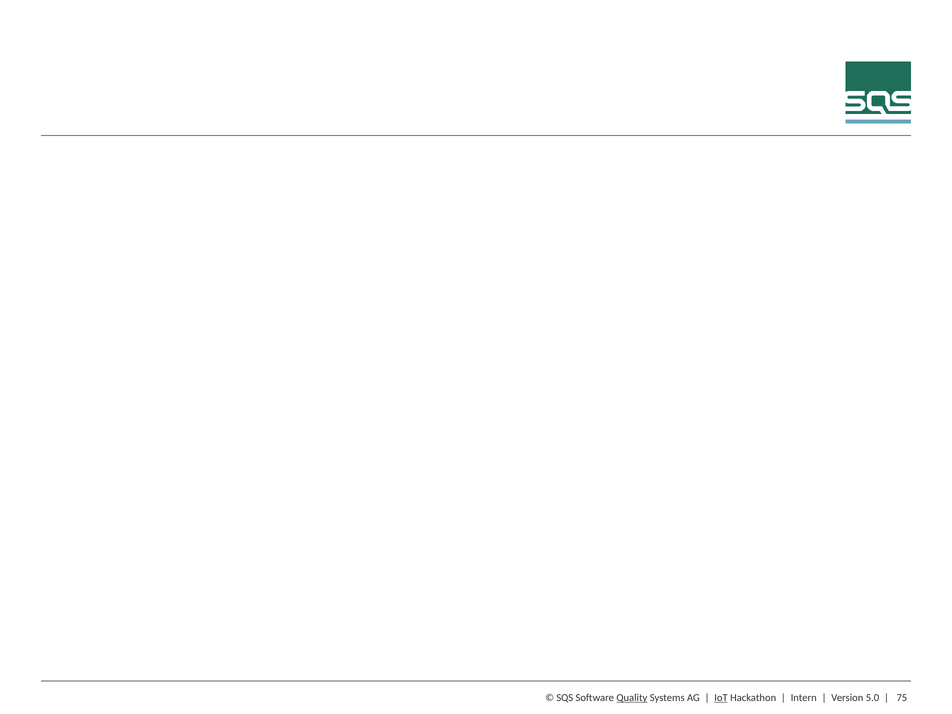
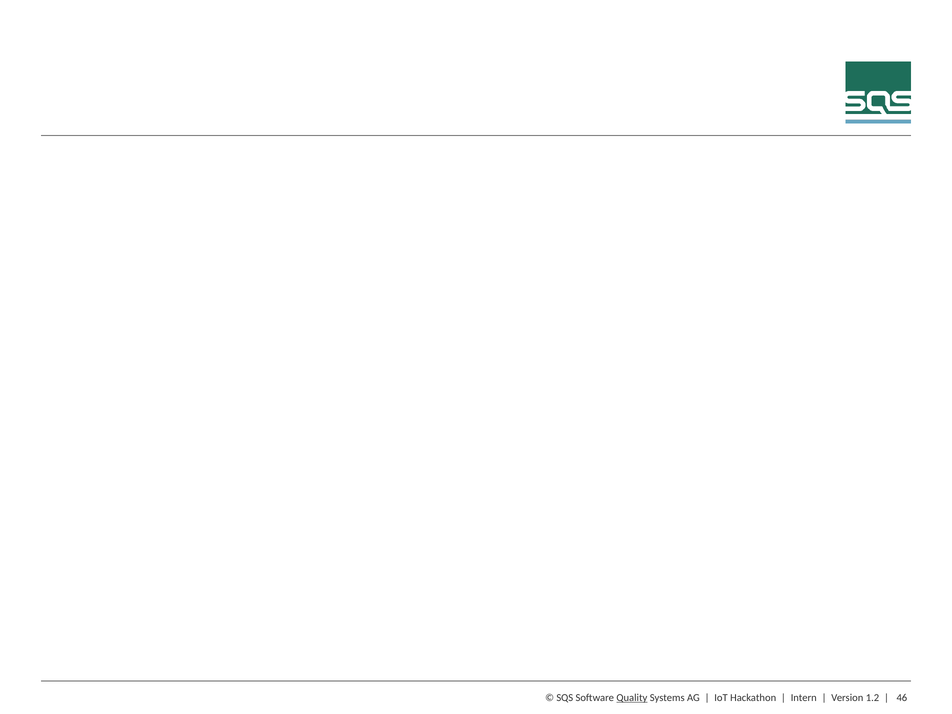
IoT underline: present -> none (721, 698)
5.0: 5.0 -> 1.2 (873, 698)
75: 75 -> 46 (902, 698)
